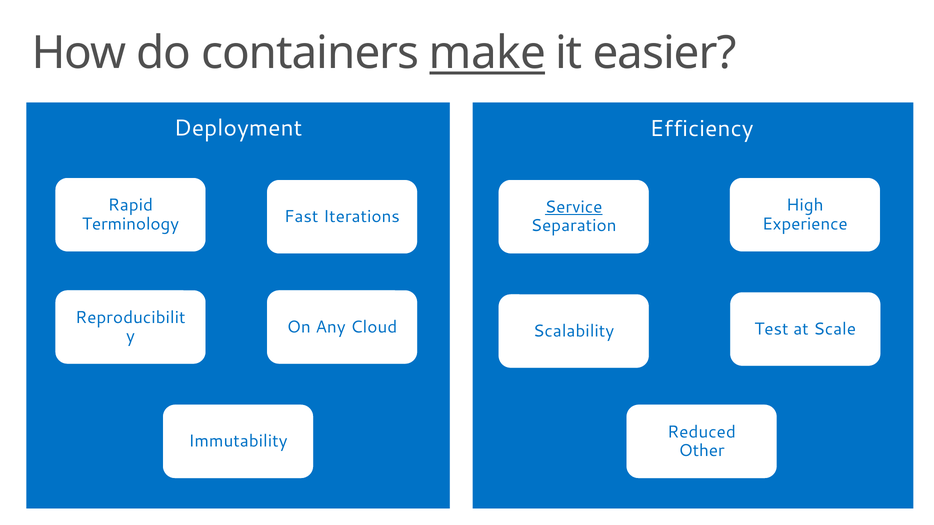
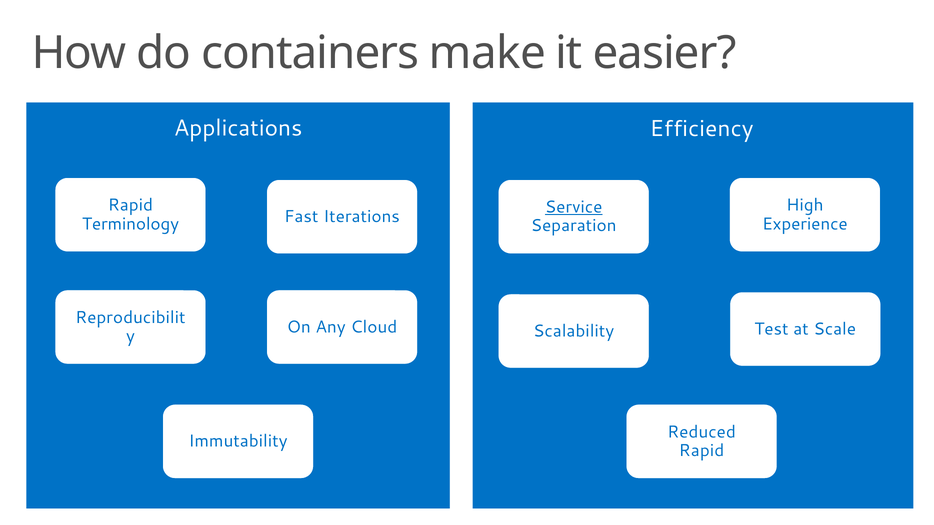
make underline: present -> none (488, 53)
Deployment: Deployment -> Applications (238, 128)
Other: Other -> Rapid (702, 451)
